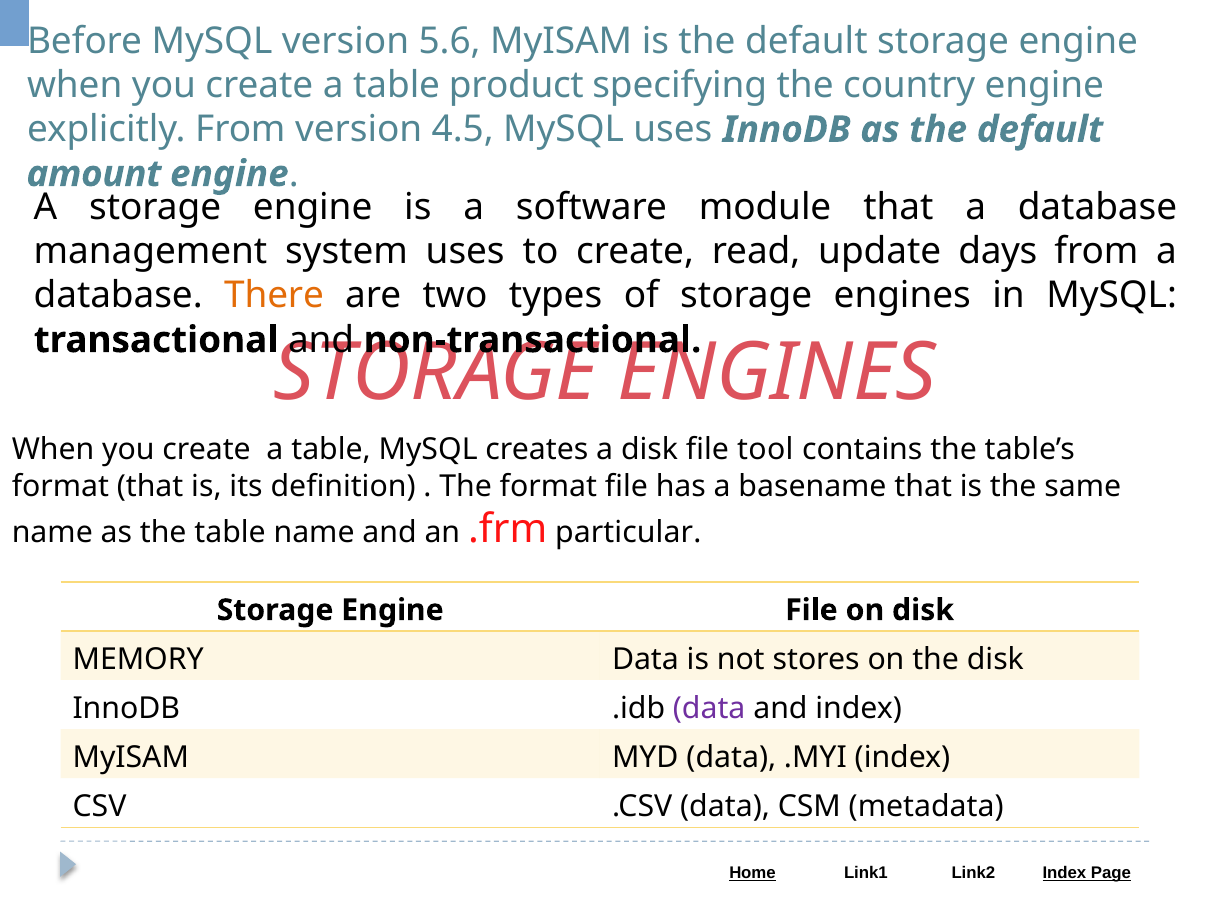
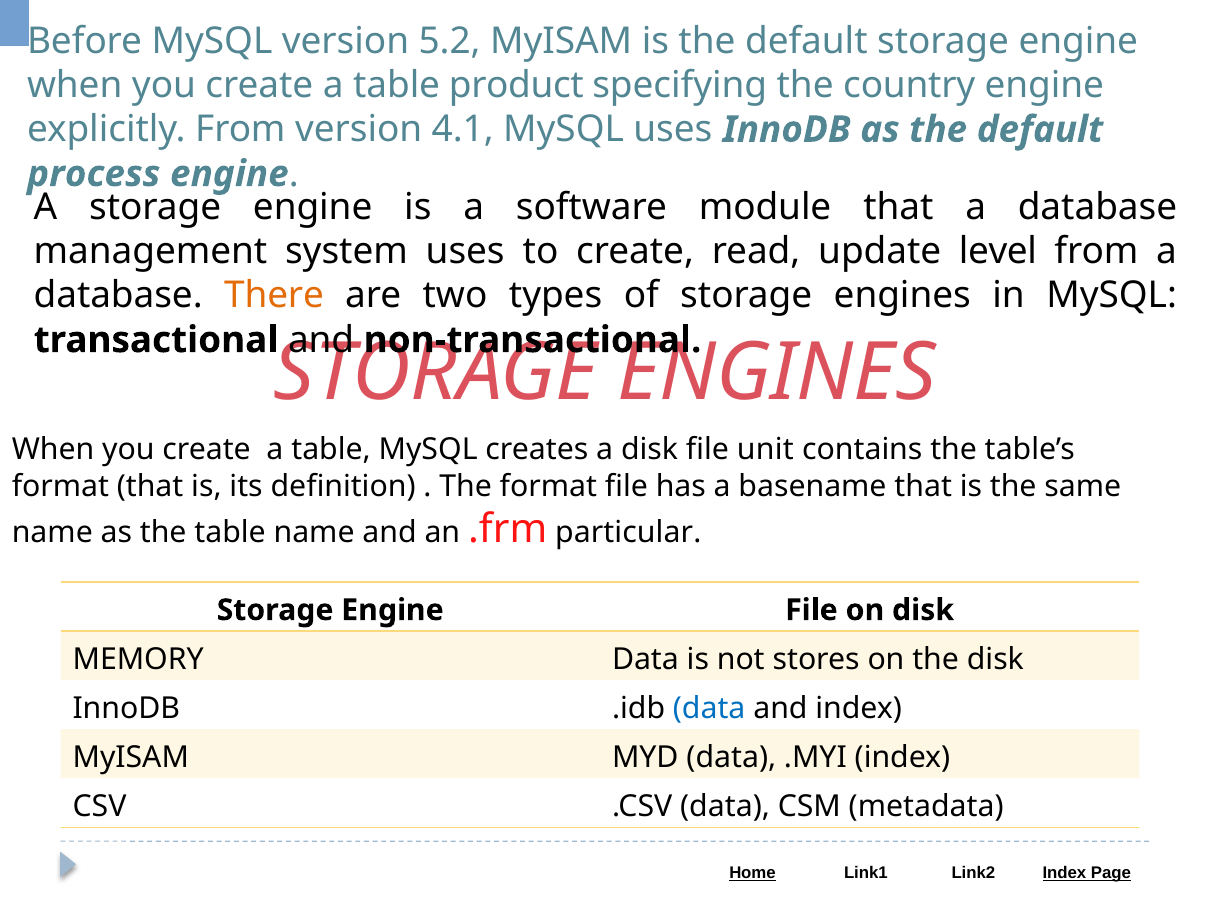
5.6: 5.6 -> 5.2 (450, 41)
4.5: 4.5 -> 4.1 (463, 129)
amount: amount -> process (94, 174)
days: days -> level (998, 251)
tool: tool -> unit (765, 450)
data colour: purple -> blue (709, 708)
